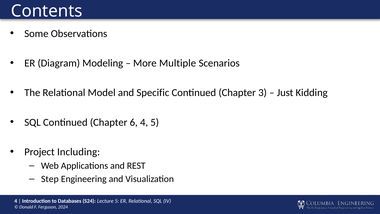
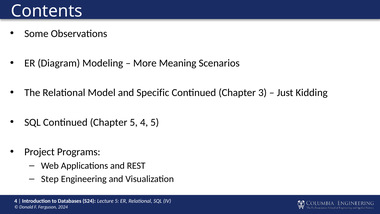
Multiple: Multiple -> Meaning (178, 63)
Chapter 6: 6 -> 5 (134, 122)
Including: Including -> Programs (79, 152)
